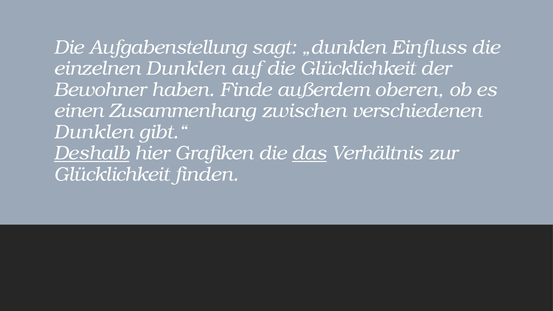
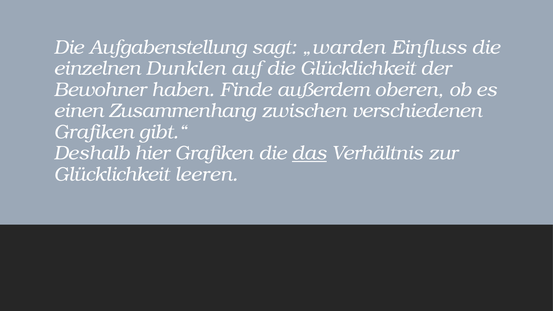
„dunklen: „dunklen -> „warden (344, 47)
Dunklen: Dunklen -> Grafiken (94, 132)
Deshalb underline: present -> none (92, 153)
finden: finden -> leeren (206, 174)
